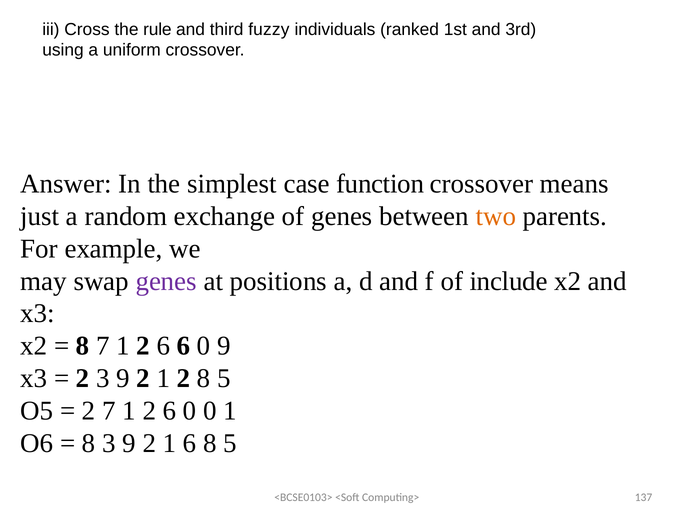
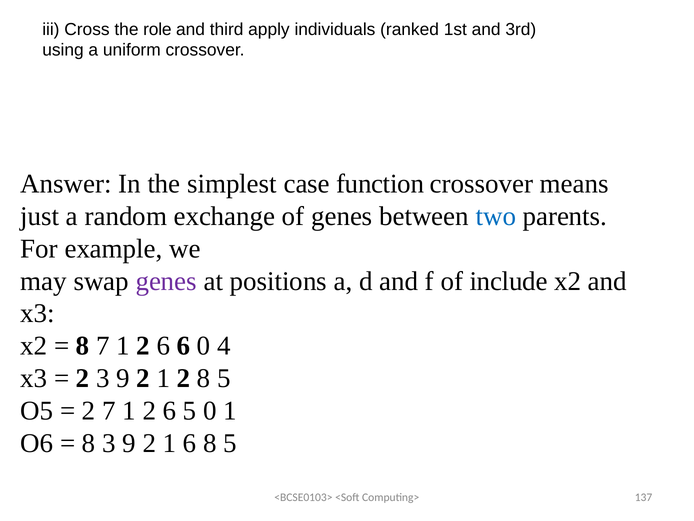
rule: rule -> role (157, 29)
fuzzy: fuzzy -> apply (269, 29)
two colour: orange -> blue (496, 216)
0 9: 9 -> 4 (224, 346)
2 6 0: 0 -> 5 (190, 410)
